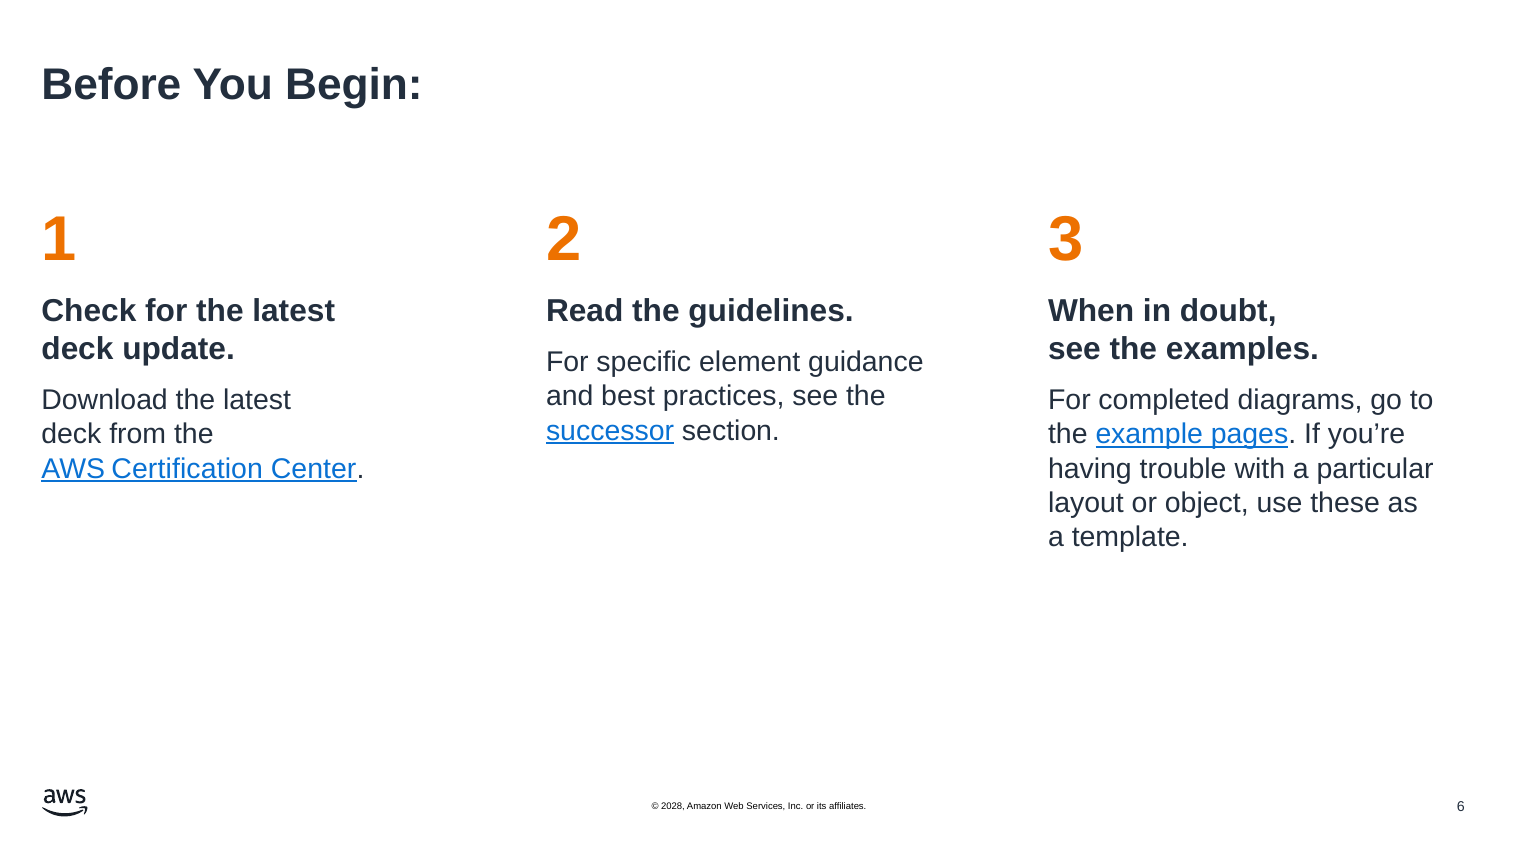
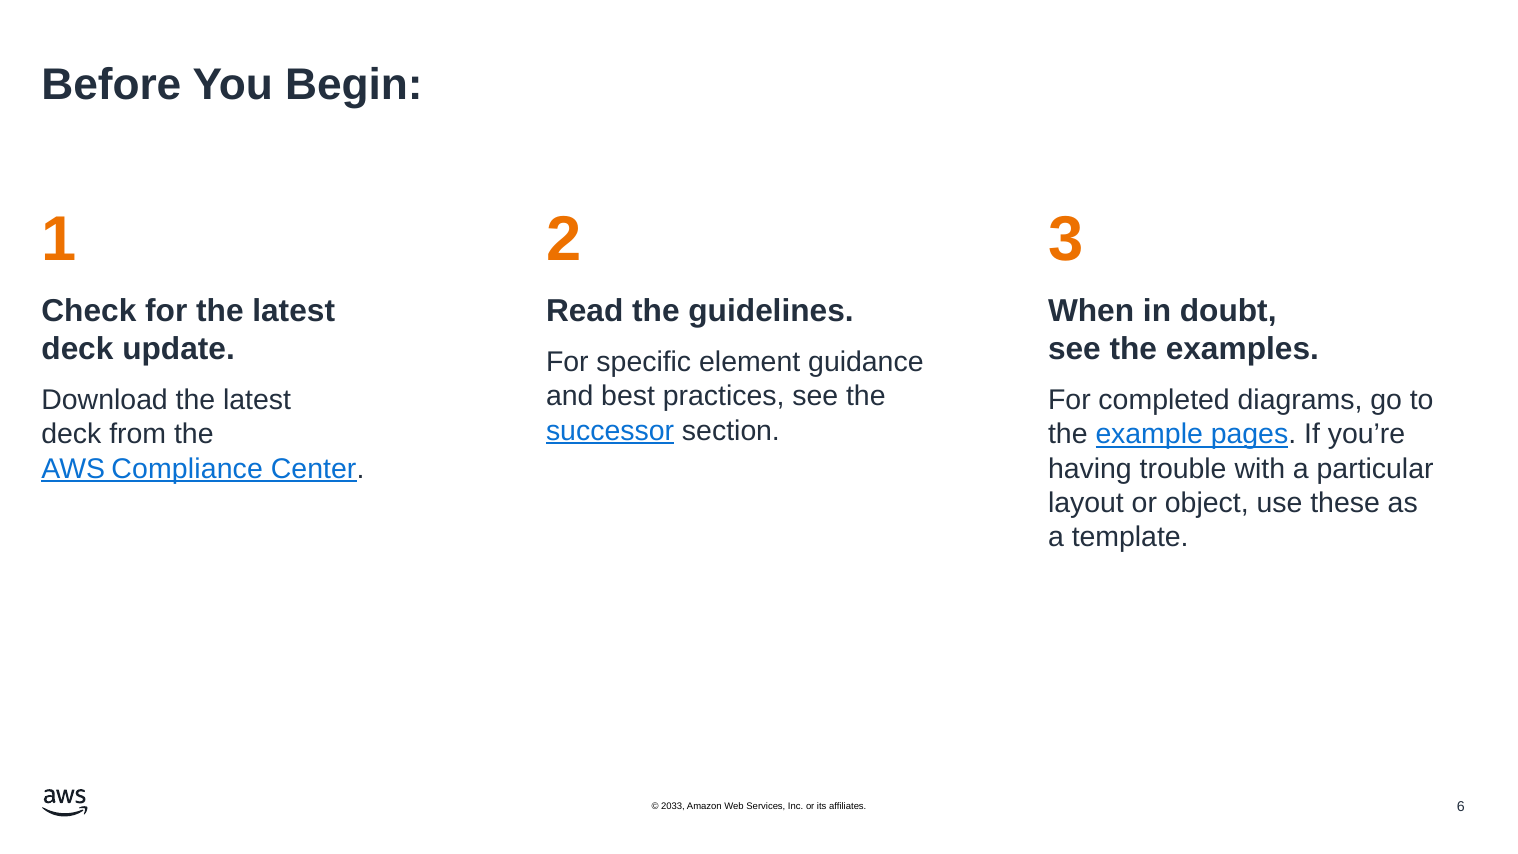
Certification: Certification -> Compliance (187, 469)
2028: 2028 -> 2033 (673, 806)
